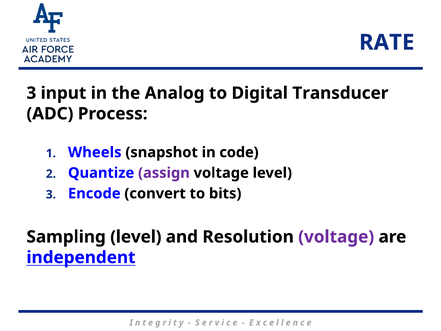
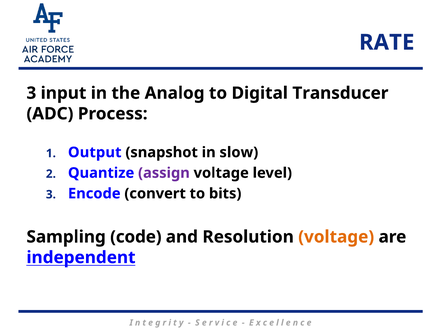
Wheels: Wheels -> Output (95, 152)
code: code -> slow (239, 152)
Sampling level: level -> code (136, 237)
voltage colour: purple -> orange (336, 237)
